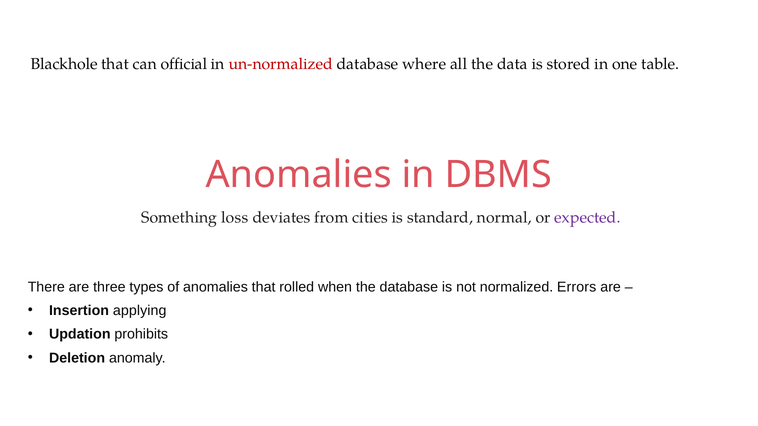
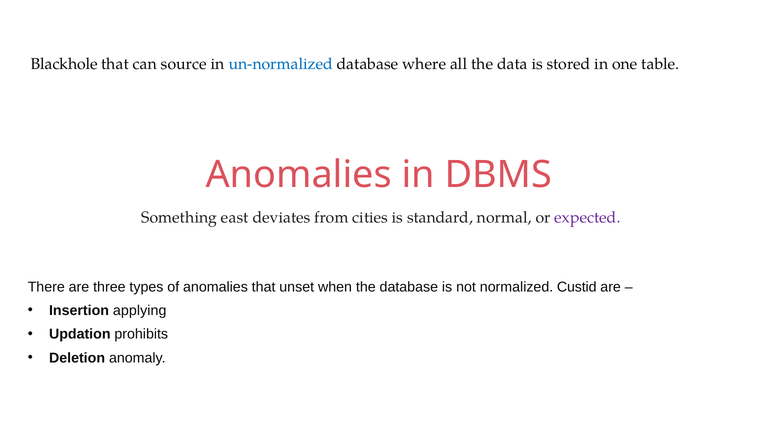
official: official -> source (184, 64)
un-normalized colour: red -> blue (281, 64)
loss: loss -> east (235, 218)
rolled: rolled -> unset (297, 287)
Errors: Errors -> Custid (577, 287)
